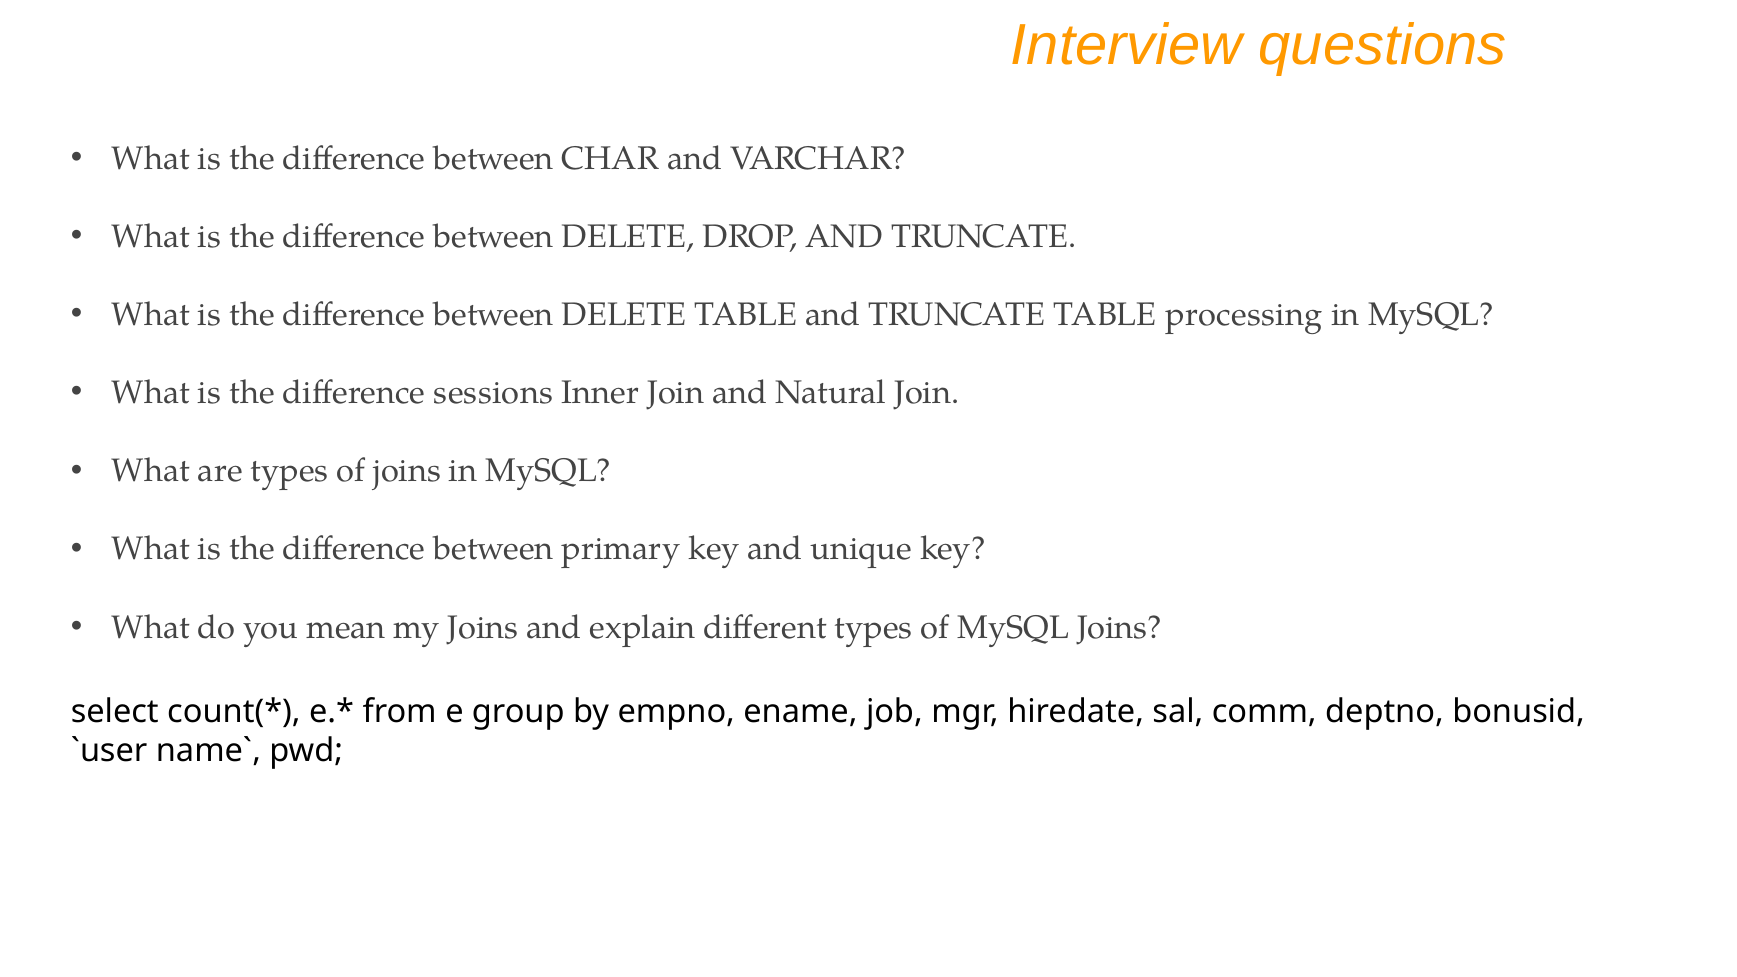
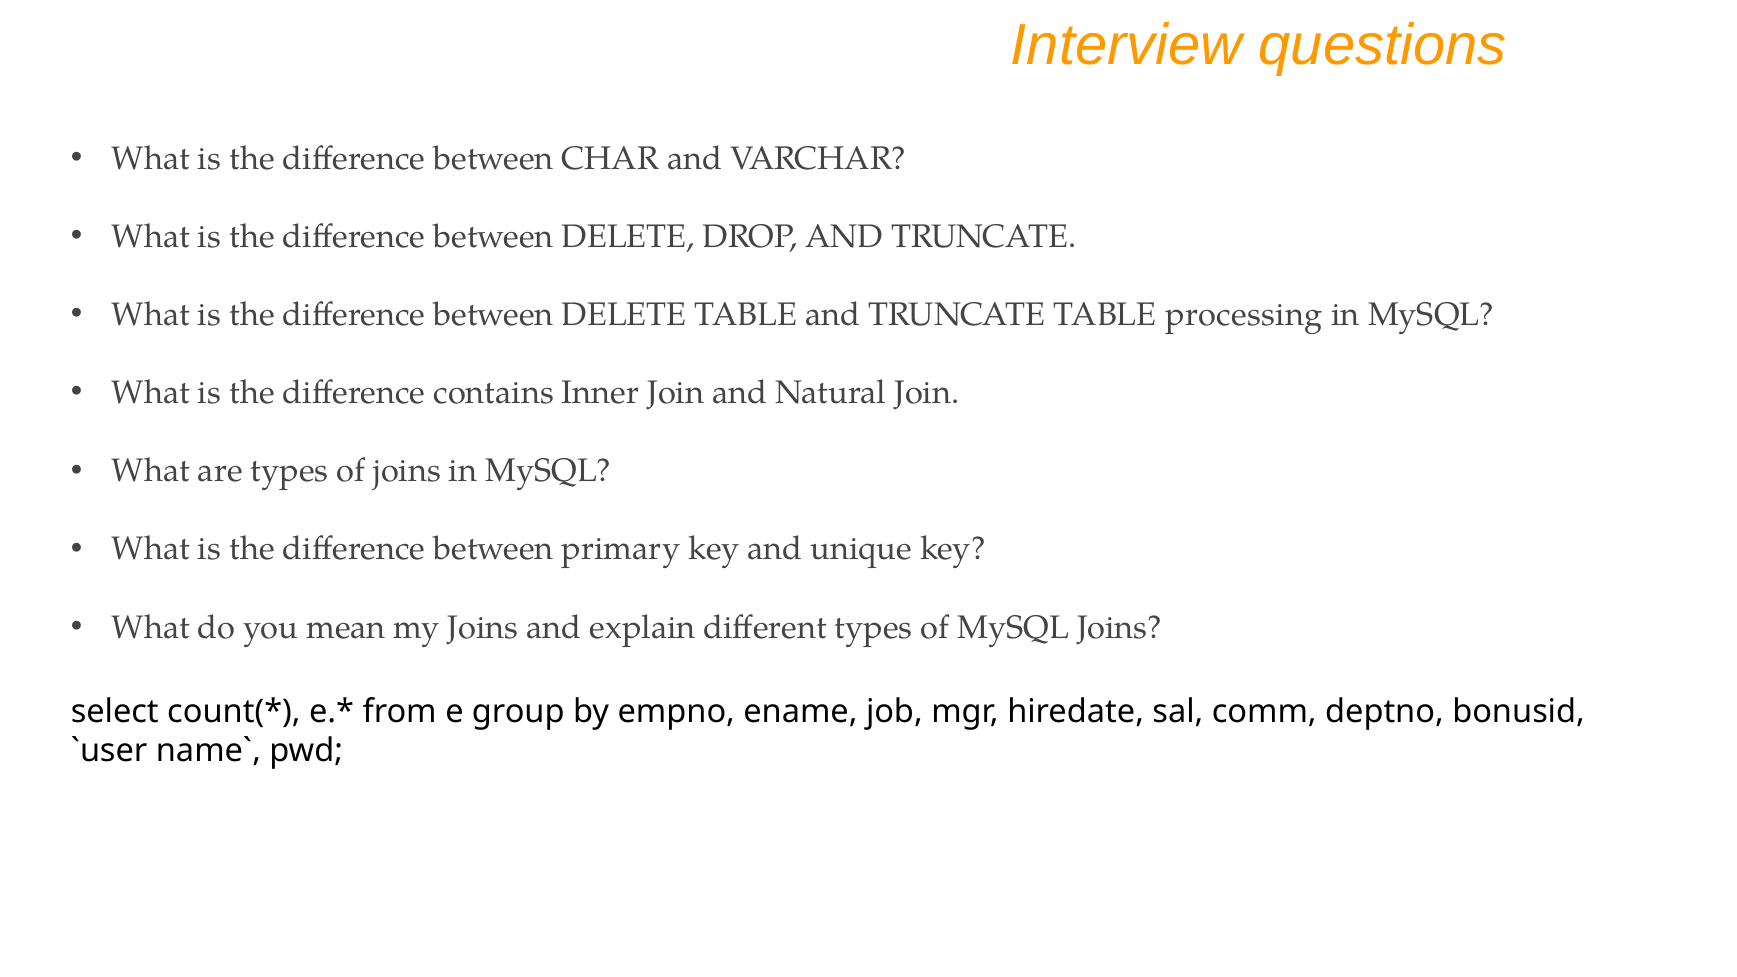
sessions: sessions -> contains (494, 393)
